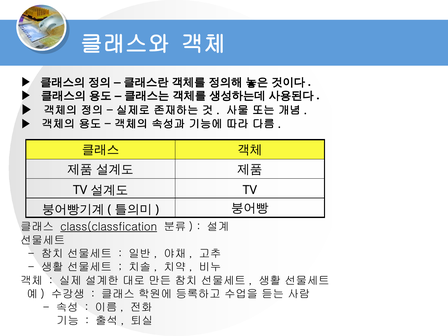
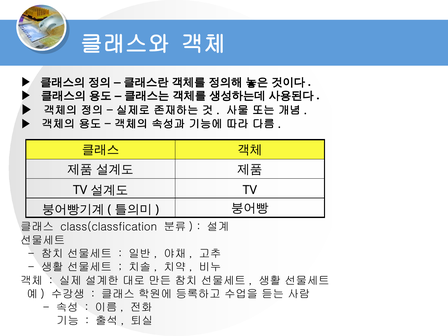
class(classfication underline: present -> none (109, 227)
